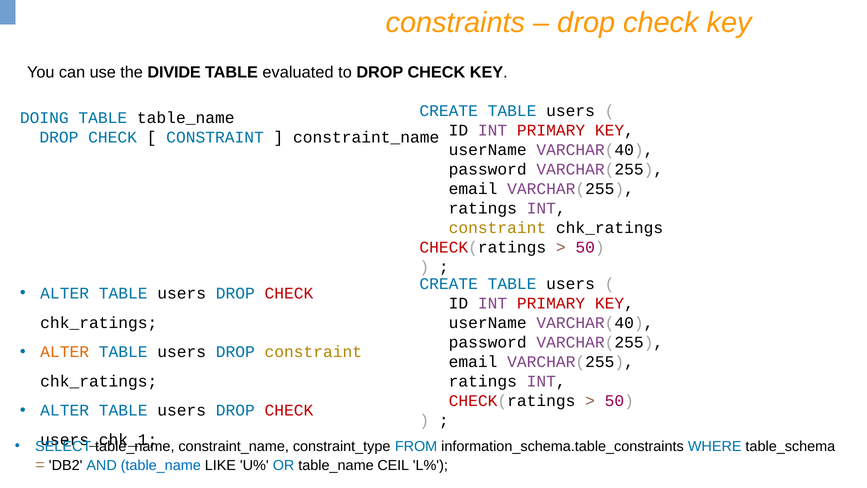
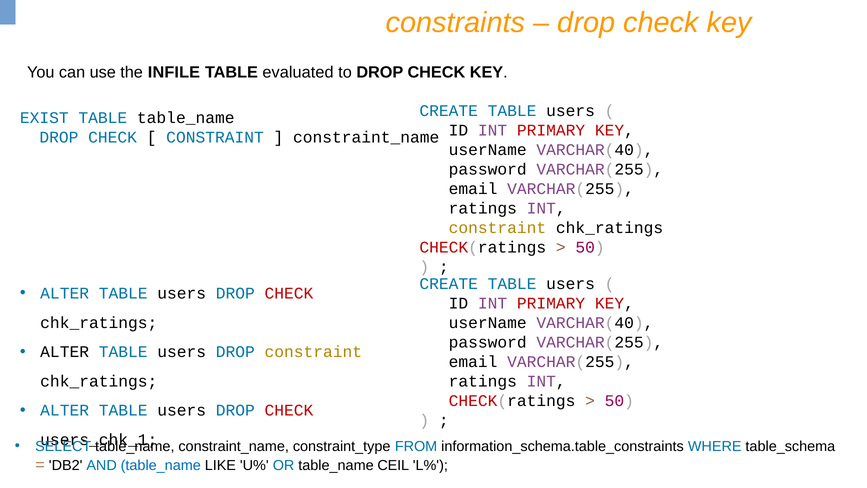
DIVIDE: DIVIDE -> INFILE (174, 72)
DOING: DOING -> EXIST (44, 118)
ALTER colour: orange -> black (65, 352)
